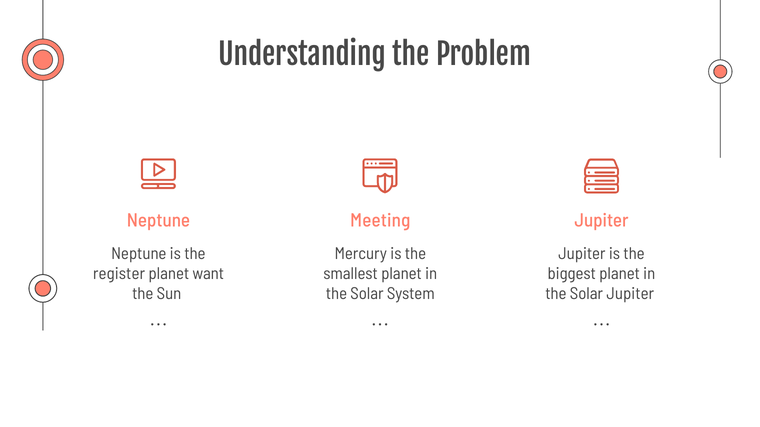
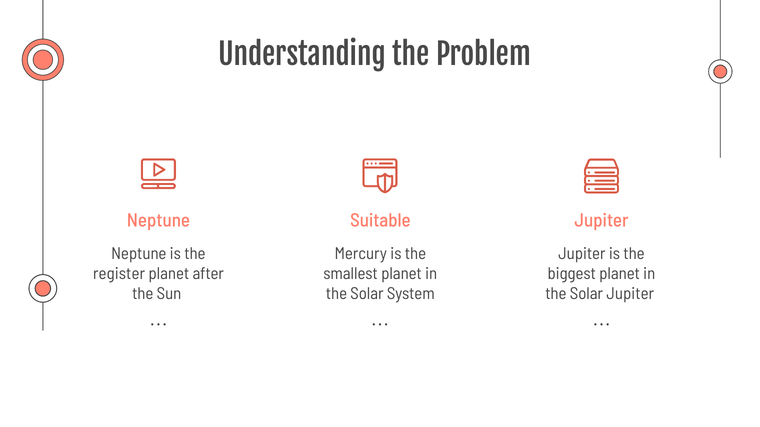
Meeting: Meeting -> Suitable (380, 221)
want: want -> after (208, 274)
